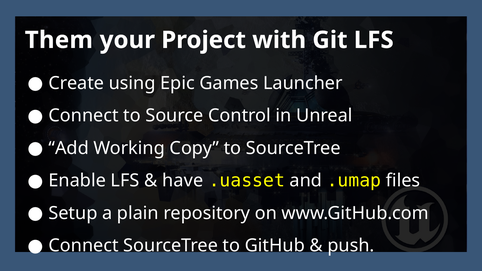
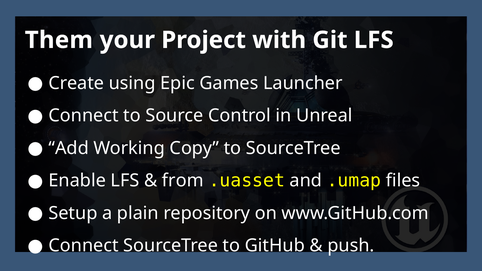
have: have -> from (183, 181)
